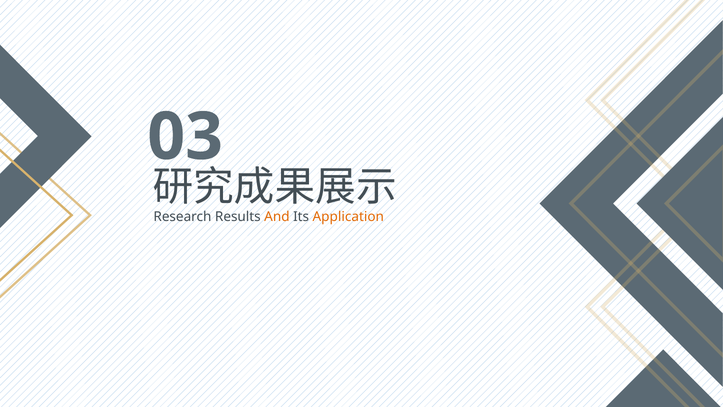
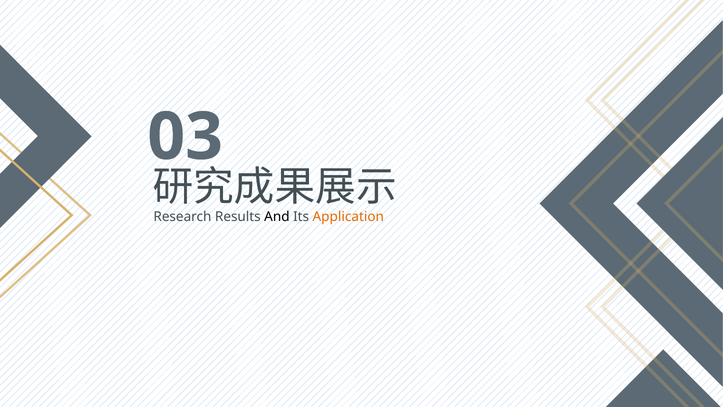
And colour: orange -> black (277, 216)
